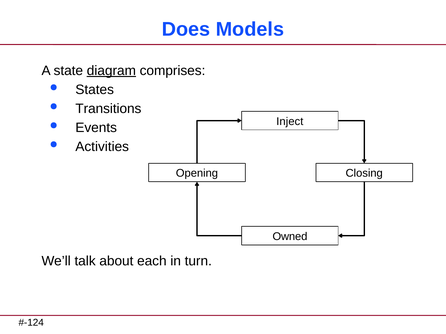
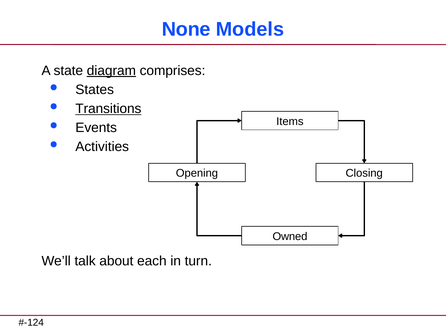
Does: Does -> None (186, 29)
Transitions underline: none -> present (108, 109)
Inject: Inject -> Items (290, 122)
